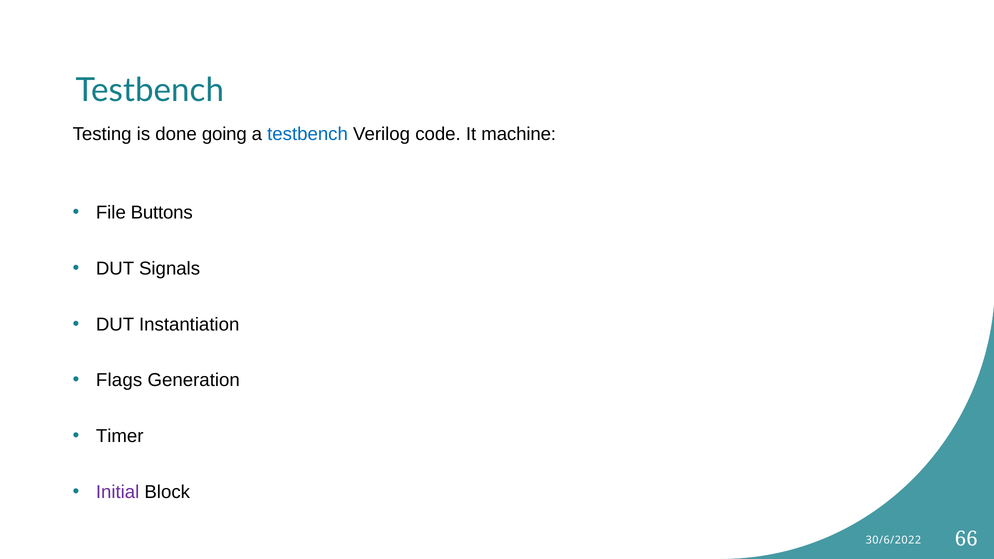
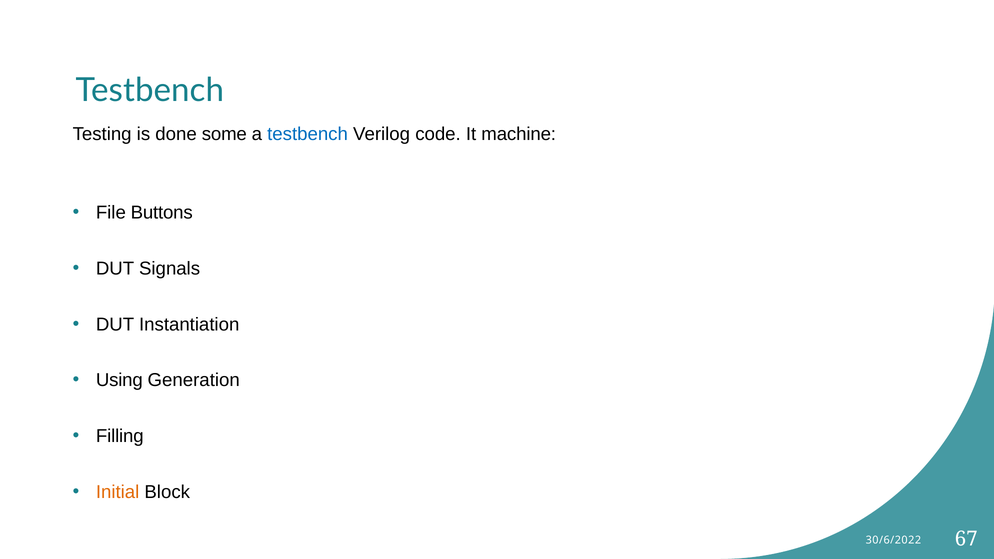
going: going -> some (224, 134)
Flags: Flags -> Using (119, 380)
Timer: Timer -> Filling (120, 436)
Initial colour: purple -> orange (118, 492)
66: 66 -> 67 (966, 539)
